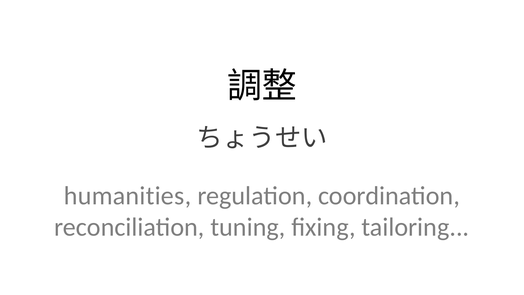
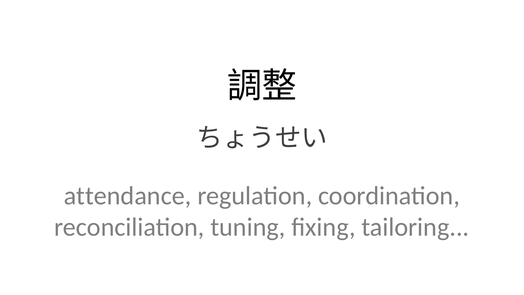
humanities: humanities -> attendance (128, 196)
